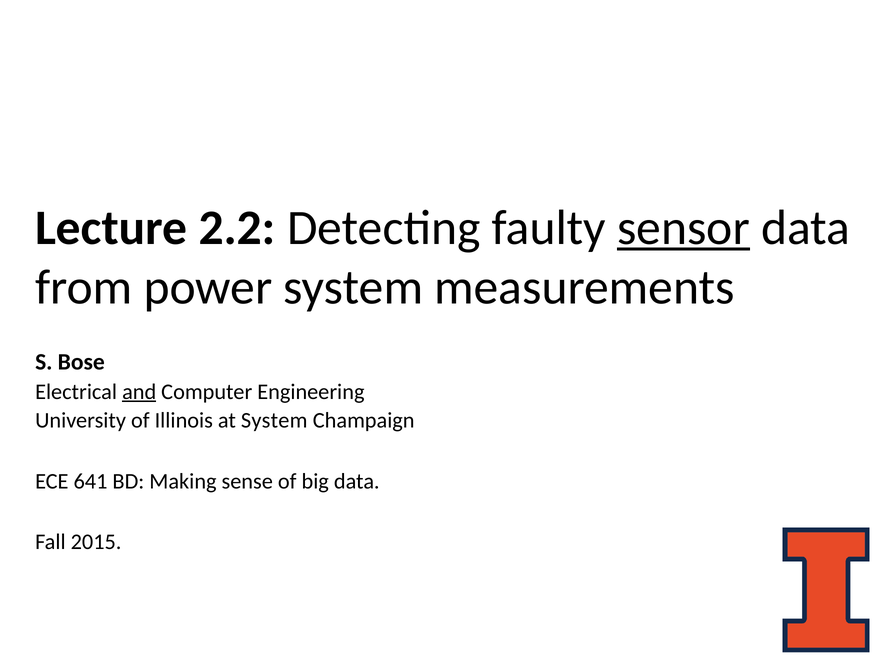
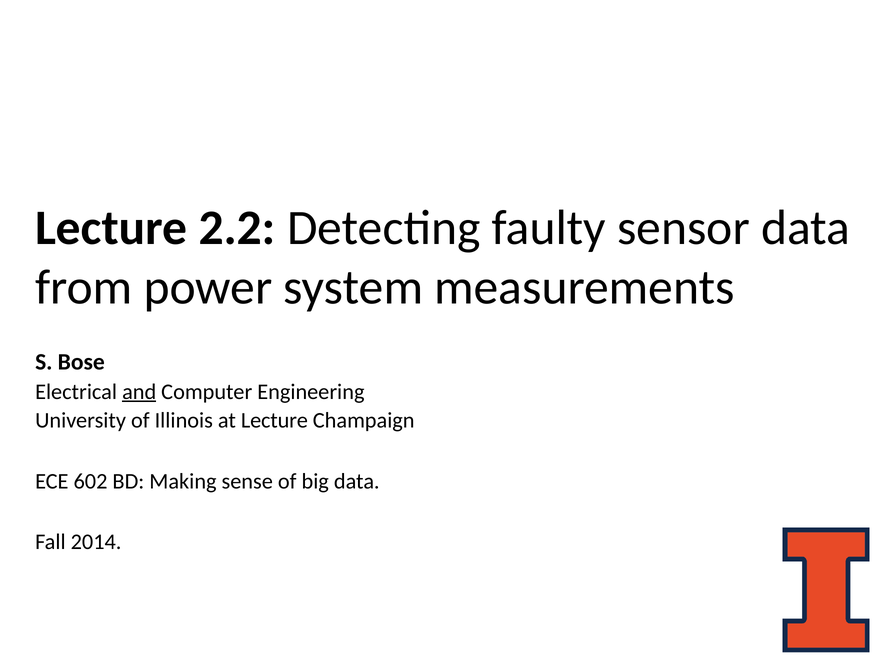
sensor underline: present -> none (683, 228)
at System: System -> Lecture (274, 421)
641: 641 -> 602 (90, 482)
2015: 2015 -> 2014 (96, 542)
